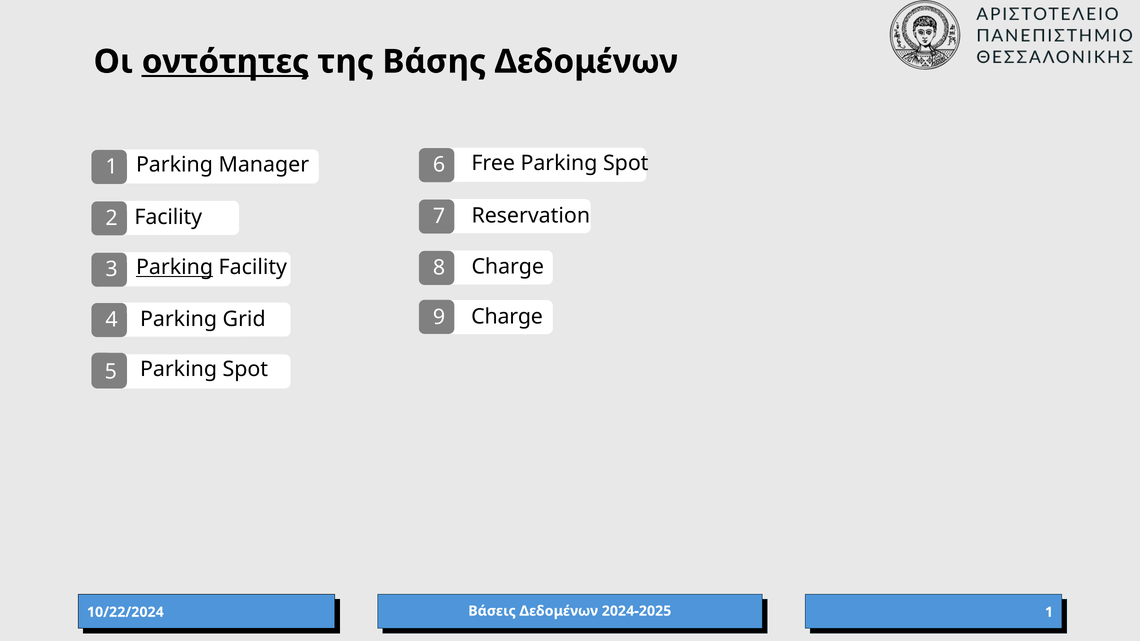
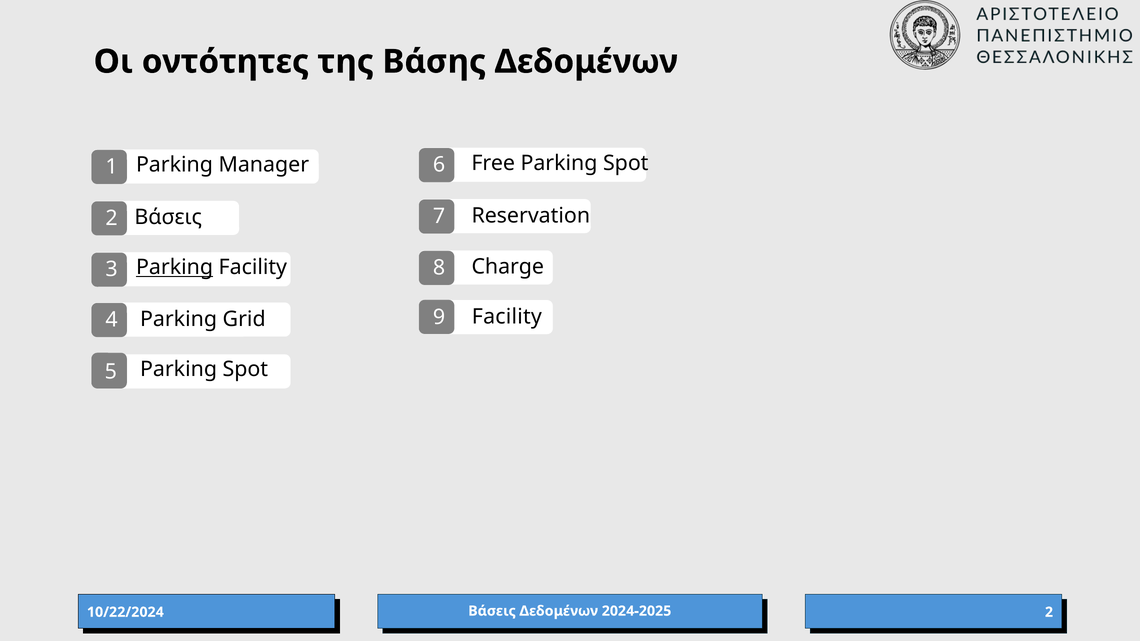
οντότητες underline: present -> none (225, 62)
Facility: Facility -> Βάσεις (168, 217)
Charge: Charge -> Facility (507, 317)
1: 1 -> 2 (1049, 612)
